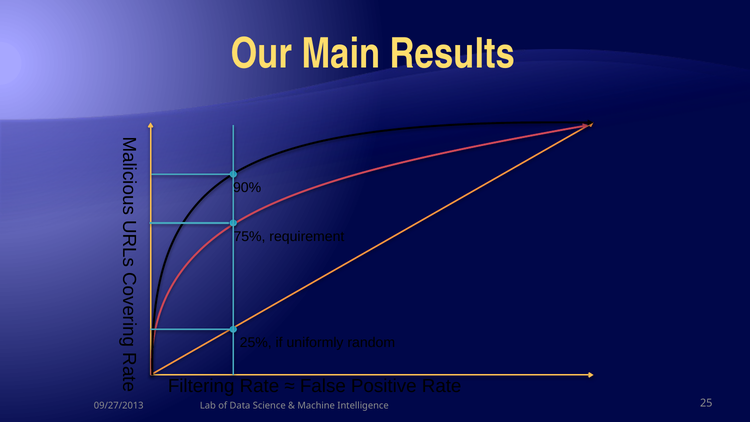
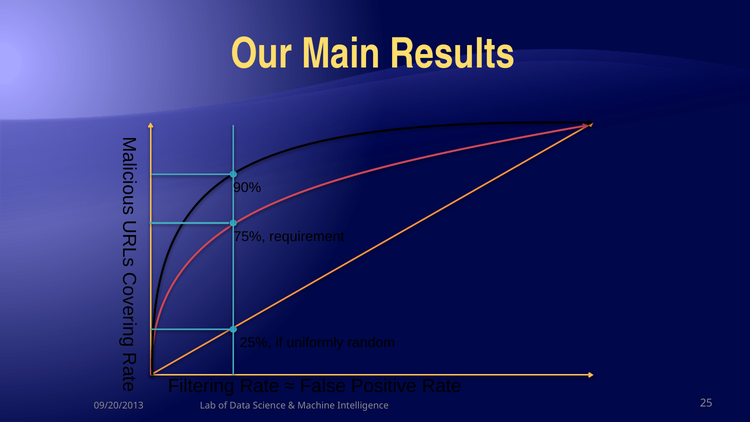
09/27/2013: 09/27/2013 -> 09/20/2013 (119, 406)
